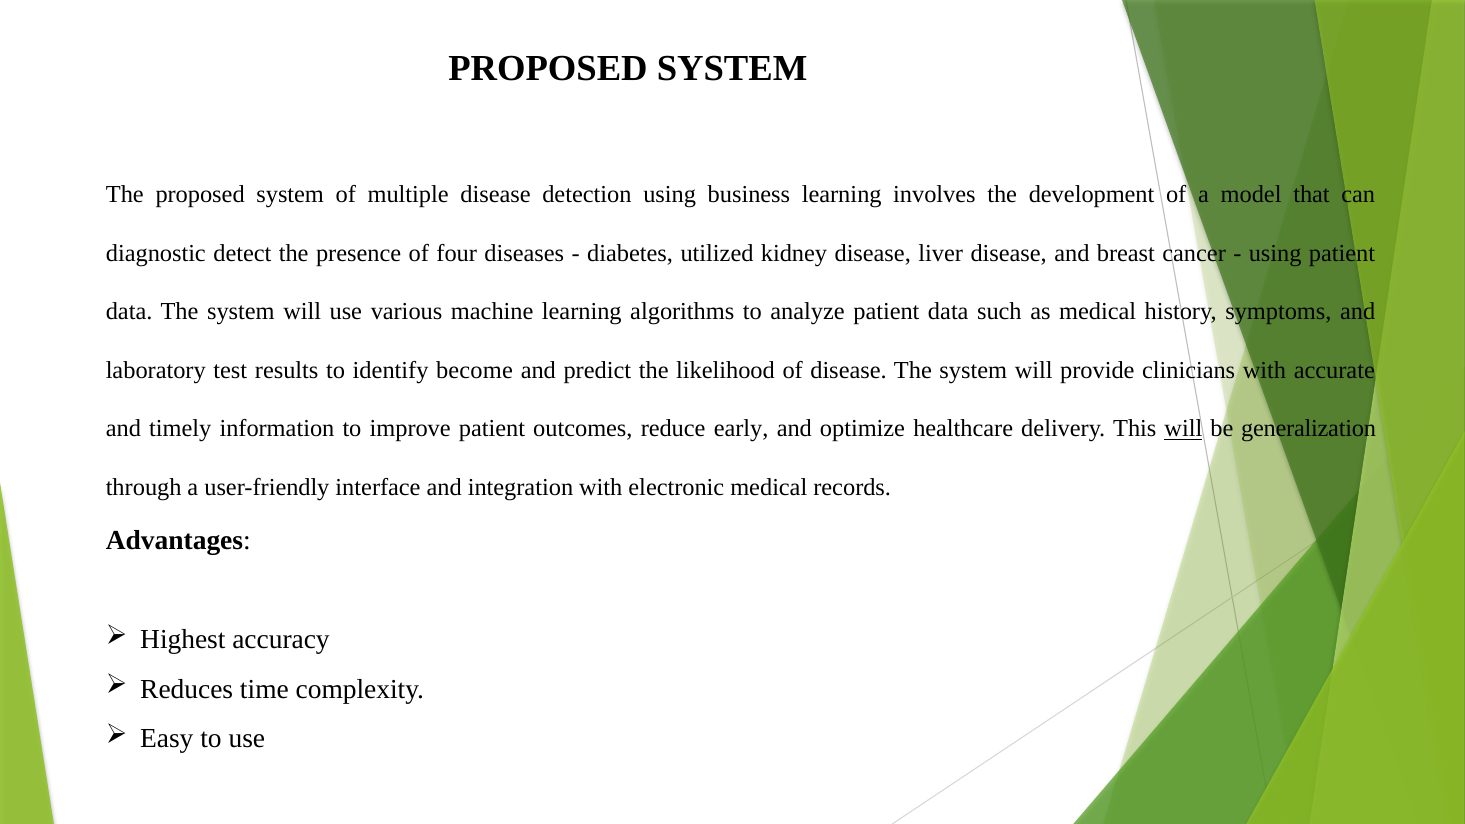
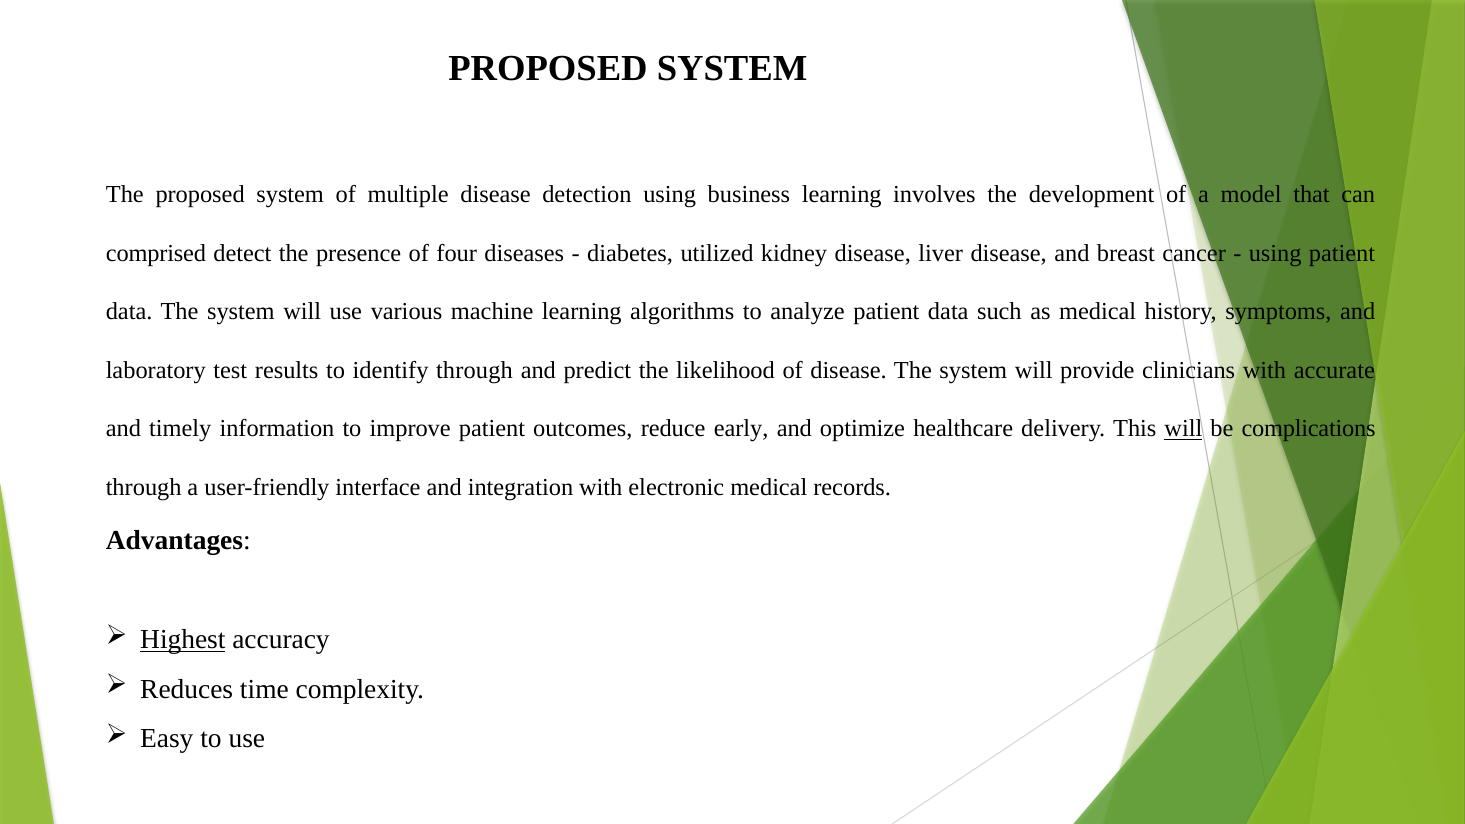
diagnostic: diagnostic -> comprised (156, 253)
identify become: become -> through (474, 370)
generalization: generalization -> complications (1309, 429)
Highest underline: none -> present (183, 640)
